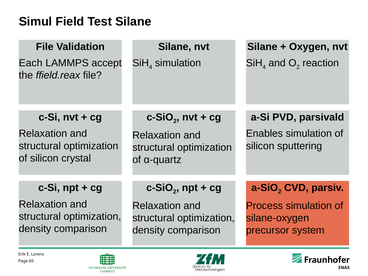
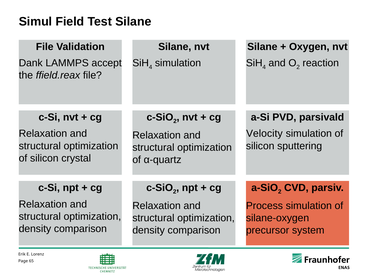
Each: Each -> Dank (31, 63)
Enables: Enables -> Velocity (264, 134)
